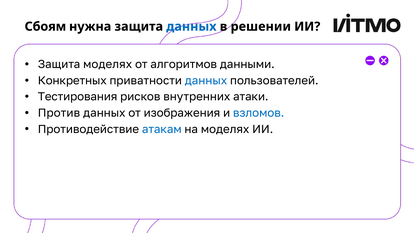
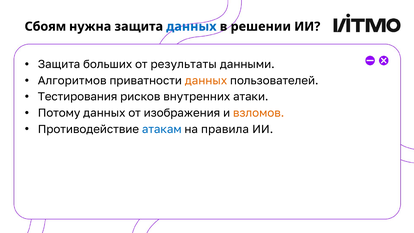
Защита моделях: моделях -> больших (108, 64)
алгоритмов: алгоритмов -> результаты (184, 64)
Конкретных: Конкретных -> Алгоритмов (72, 81)
данных colour: blue -> orange (206, 81)
Против: Против -> Потому (59, 113)
взломов colour: blue -> orange (259, 113)
на моделях: моделях -> правила (225, 129)
